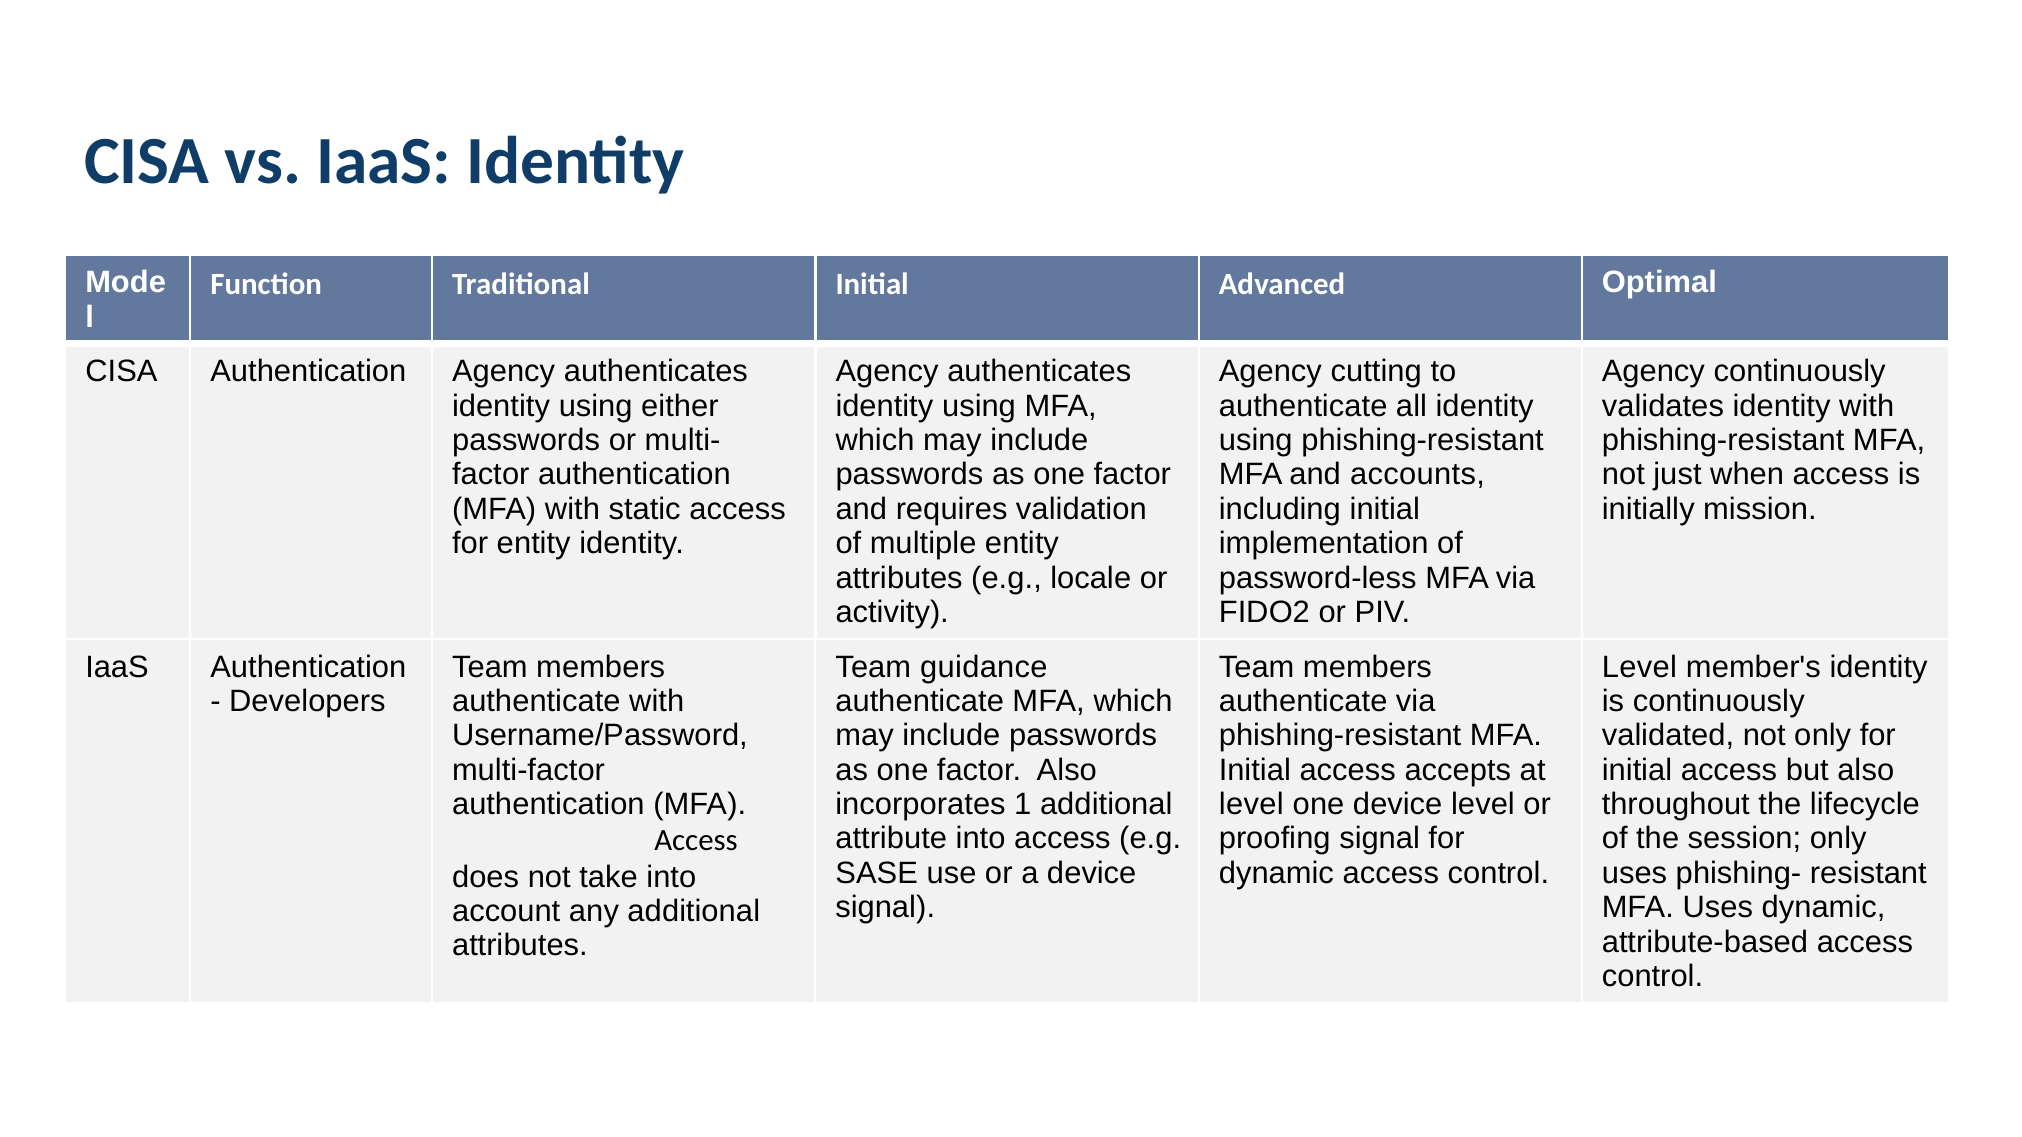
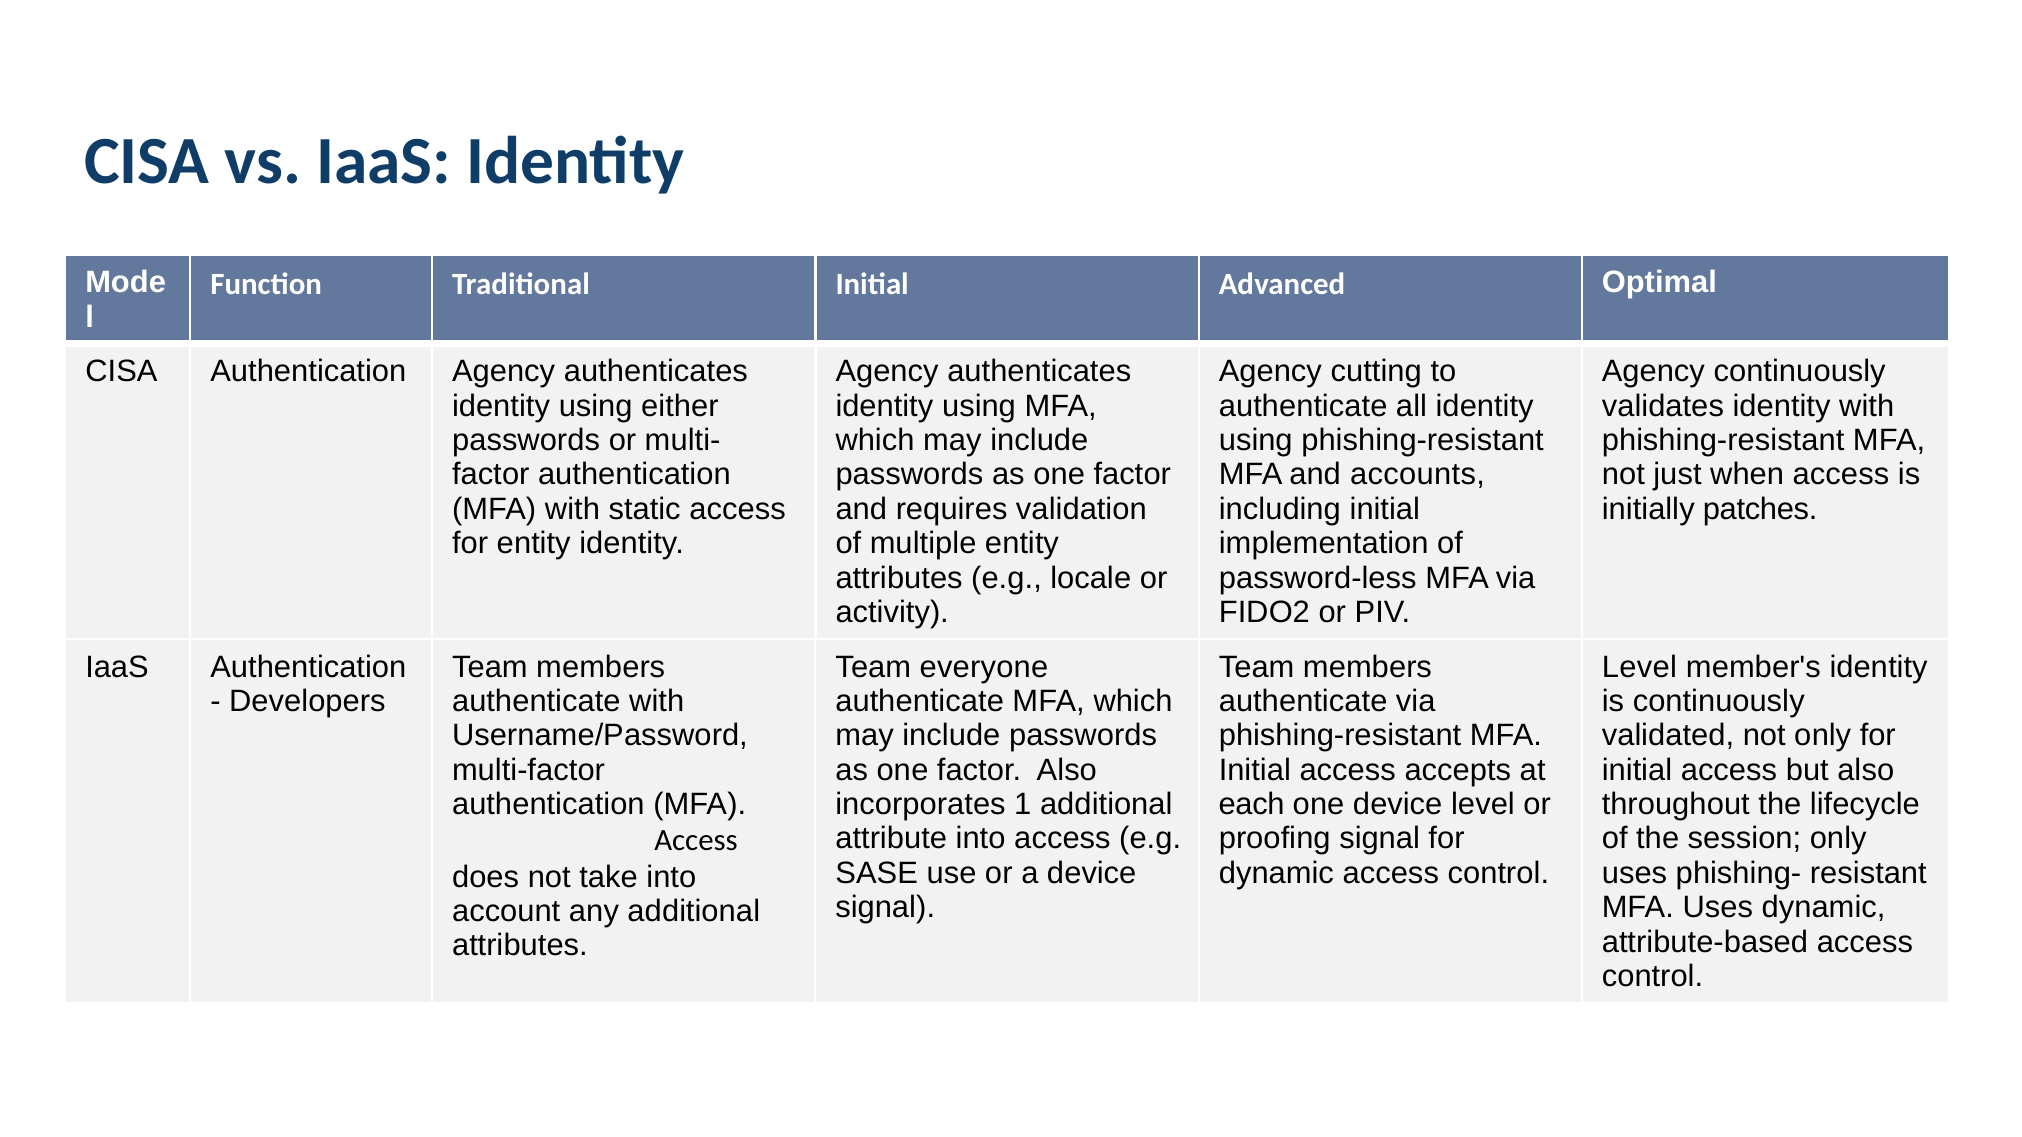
mission: mission -> patches (1760, 509)
guidance: guidance -> everyone (984, 667)
level: level -> each (1252, 805)
